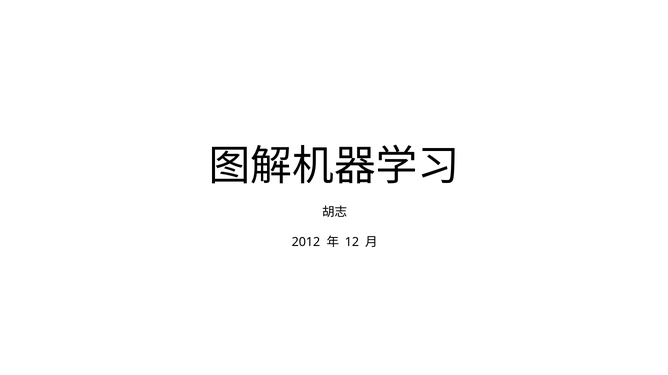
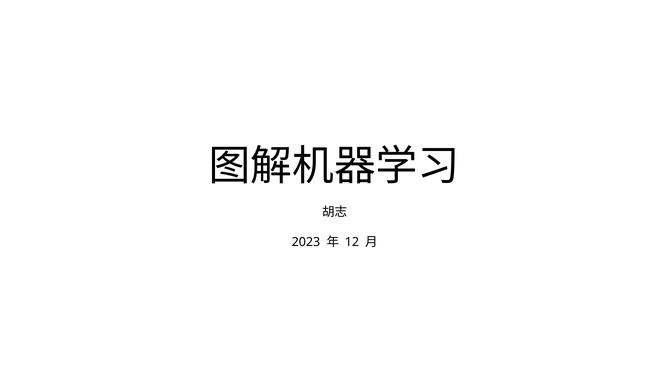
2012: 2012 -> 2023 (306, 243)
